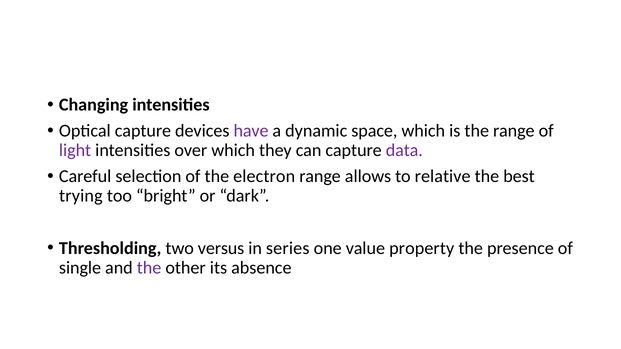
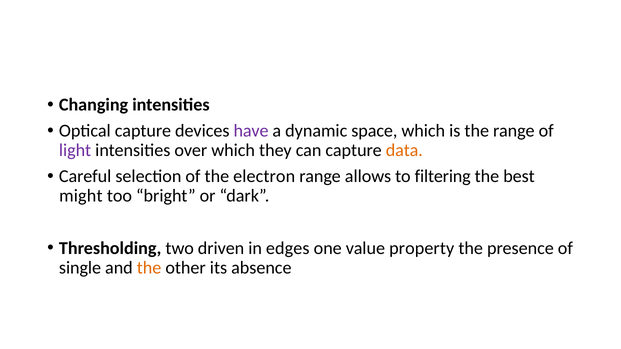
data colour: purple -> orange (404, 151)
relative: relative -> filtering (443, 177)
trying: trying -> might (81, 196)
versus: versus -> driven (221, 248)
series: series -> edges (288, 248)
the colour: purple -> orange (149, 268)
